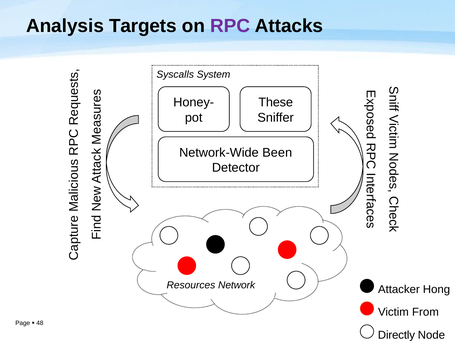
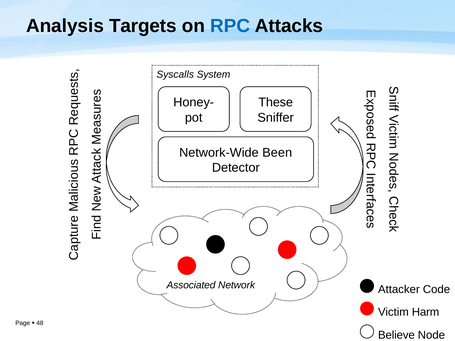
RPC colour: purple -> blue (230, 26)
Resources: Resources -> Associated (191, 285)
Hong: Hong -> Code (436, 290)
From: From -> Harm (426, 312)
Directly: Directly -> Believe (396, 335)
